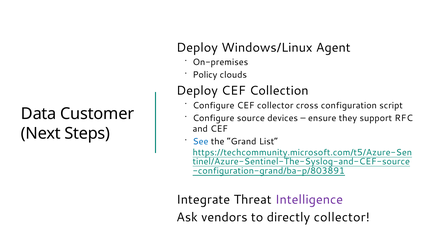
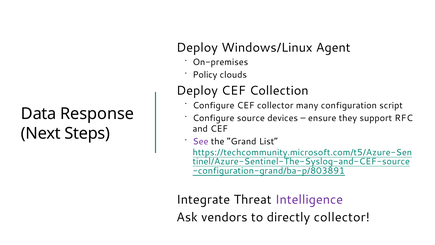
cross: cross -> many (307, 105)
Customer: Customer -> Response (97, 114)
See colour: blue -> purple (201, 141)
